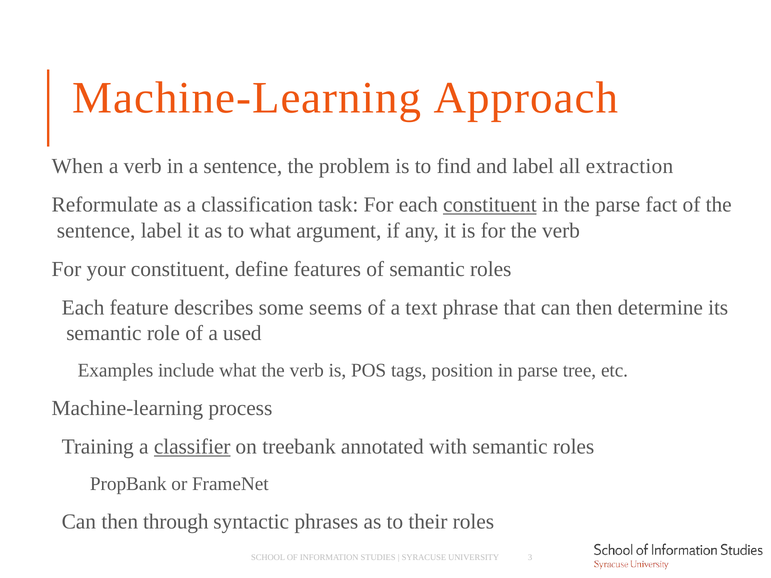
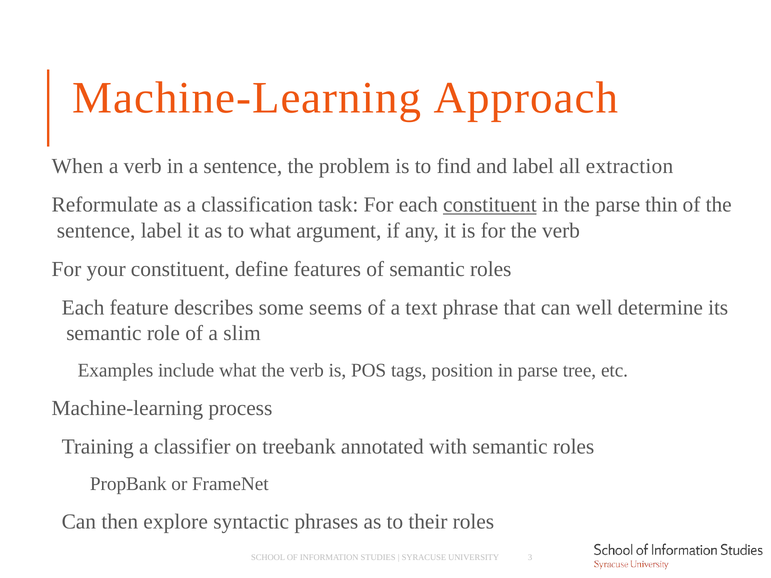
fact: fact -> thin (661, 205)
that can then: then -> well (594, 308)
used: used -> slim (242, 333)
classifier underline: present -> none (192, 447)
through: through -> explore (176, 522)
